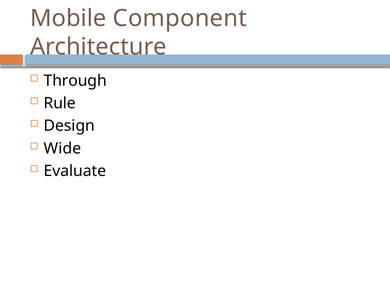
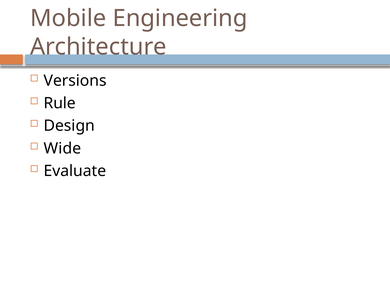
Component: Component -> Engineering (180, 18)
Through: Through -> Versions (75, 81)
